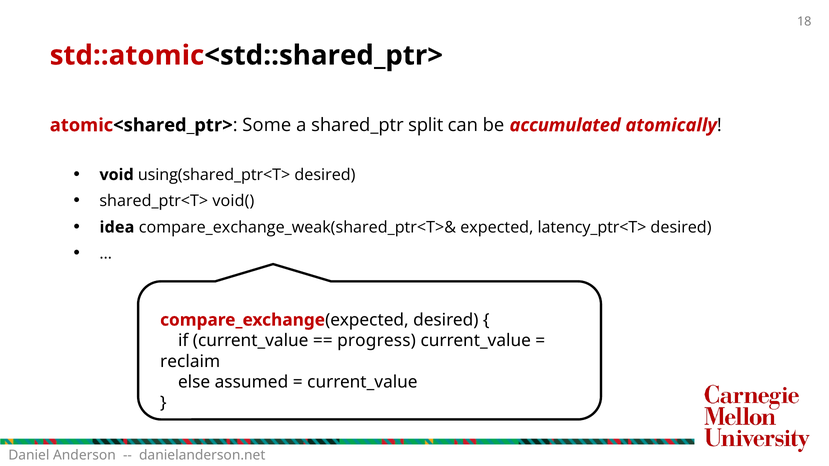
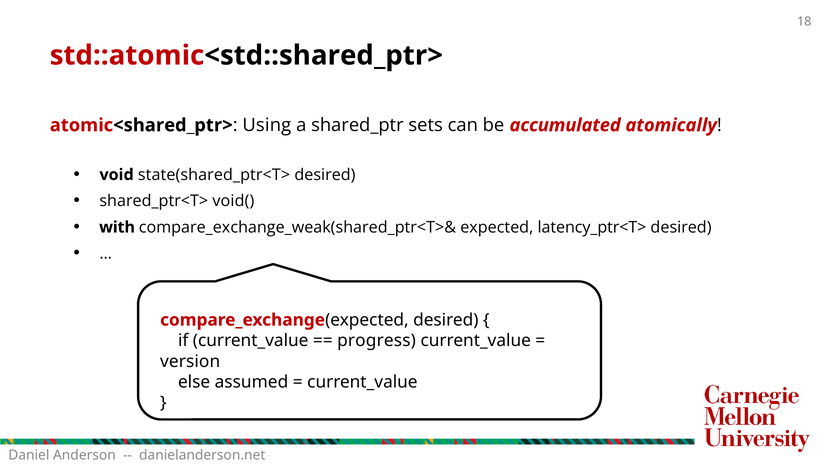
Some: Some -> Using (267, 125)
split: split -> sets (426, 125)
using(shared_ptr<T>: using(shared_ptr<T> -> state(shared_ptr<T> (214, 175)
idea: idea -> with (117, 227)
reclaim: reclaim -> version (190, 362)
